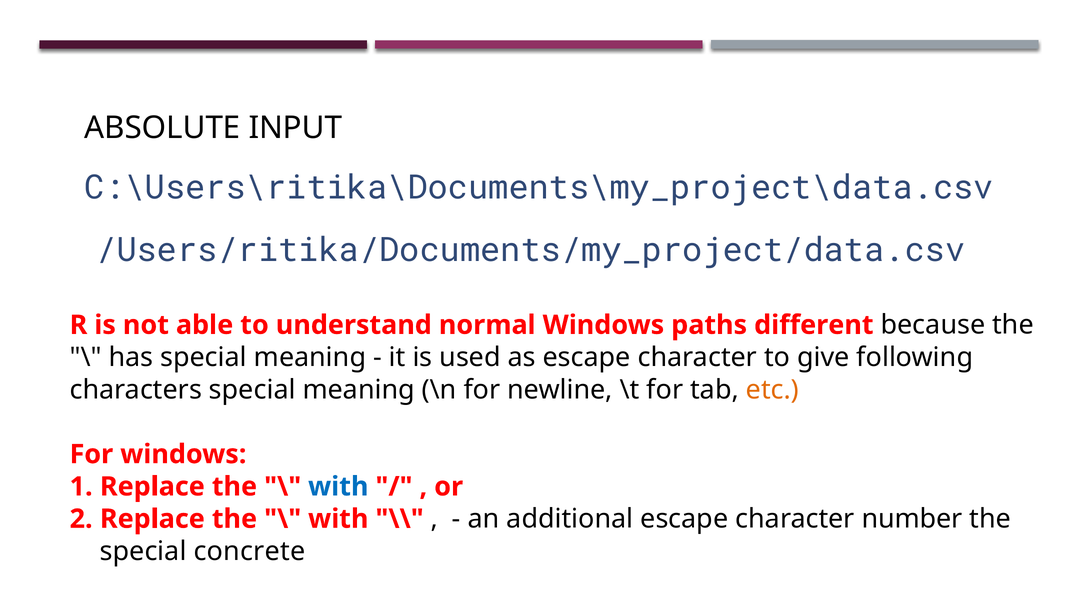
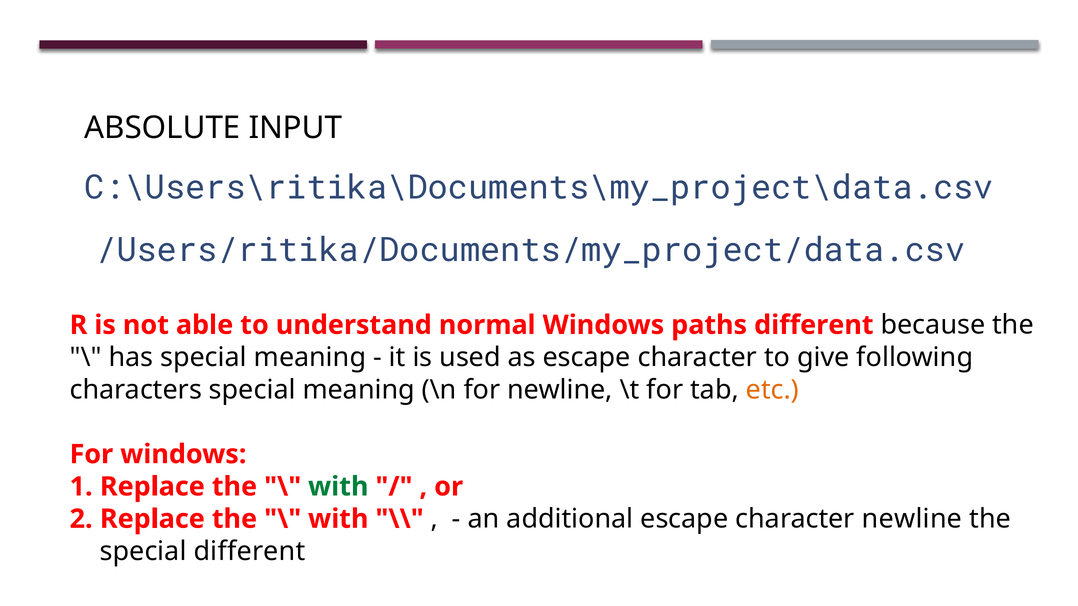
with colour: blue -> green (338, 487)
character number: number -> newline (912, 519)
special concrete: concrete -> different (250, 552)
